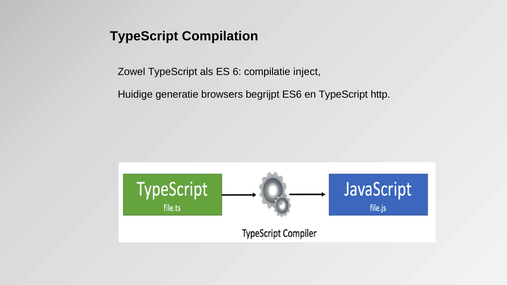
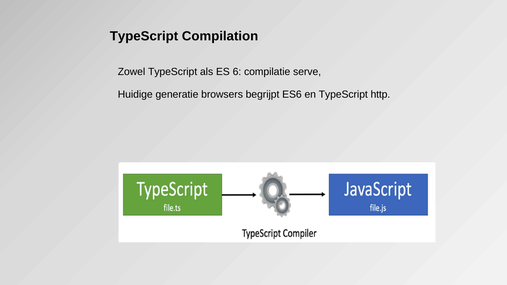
inject: inject -> serve (307, 72)
